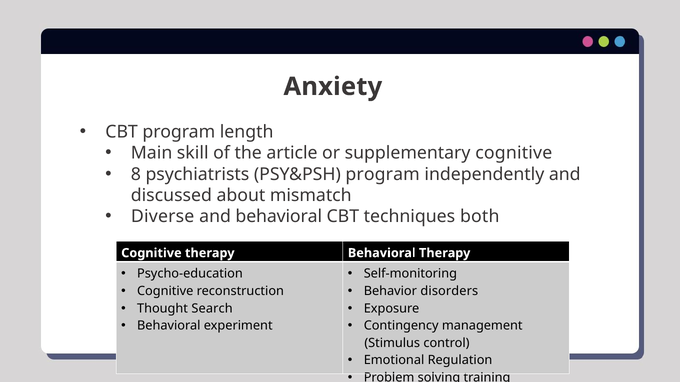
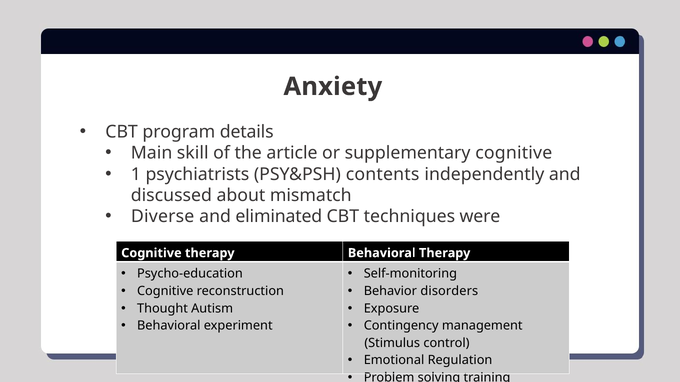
length: length -> details (247, 132)
8: 8 -> 1 (136, 174)
PSY&PSH program: program -> contents (383, 174)
and behavioral: behavioral -> eliminated (279, 217)
both: both -> were (480, 217)
Search: Search -> Autism (212, 309)
